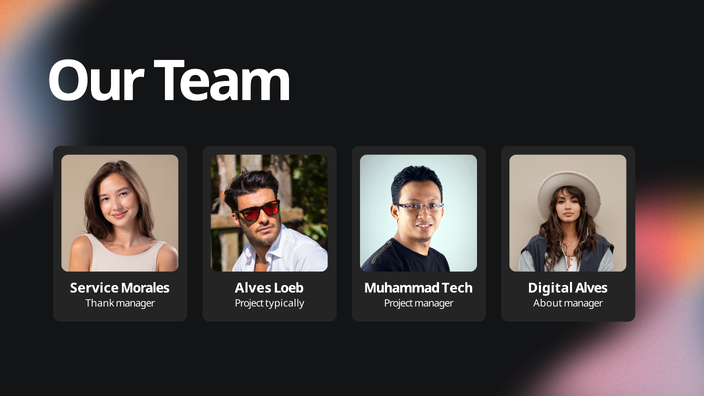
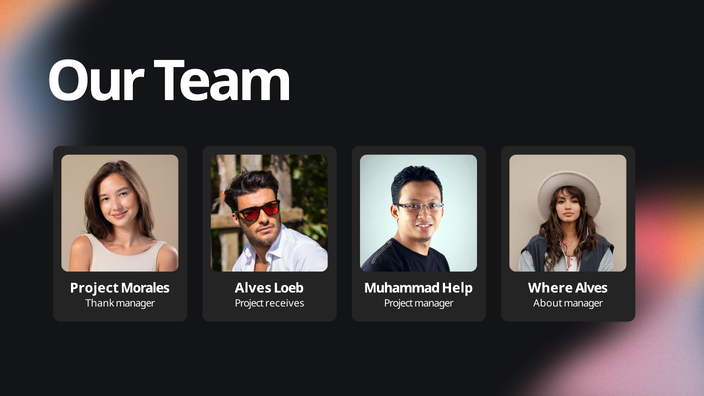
Service: Service -> Project (94, 288)
Tech: Tech -> Help (457, 288)
Digital: Digital -> Where (550, 288)
typically: typically -> receives (285, 303)
